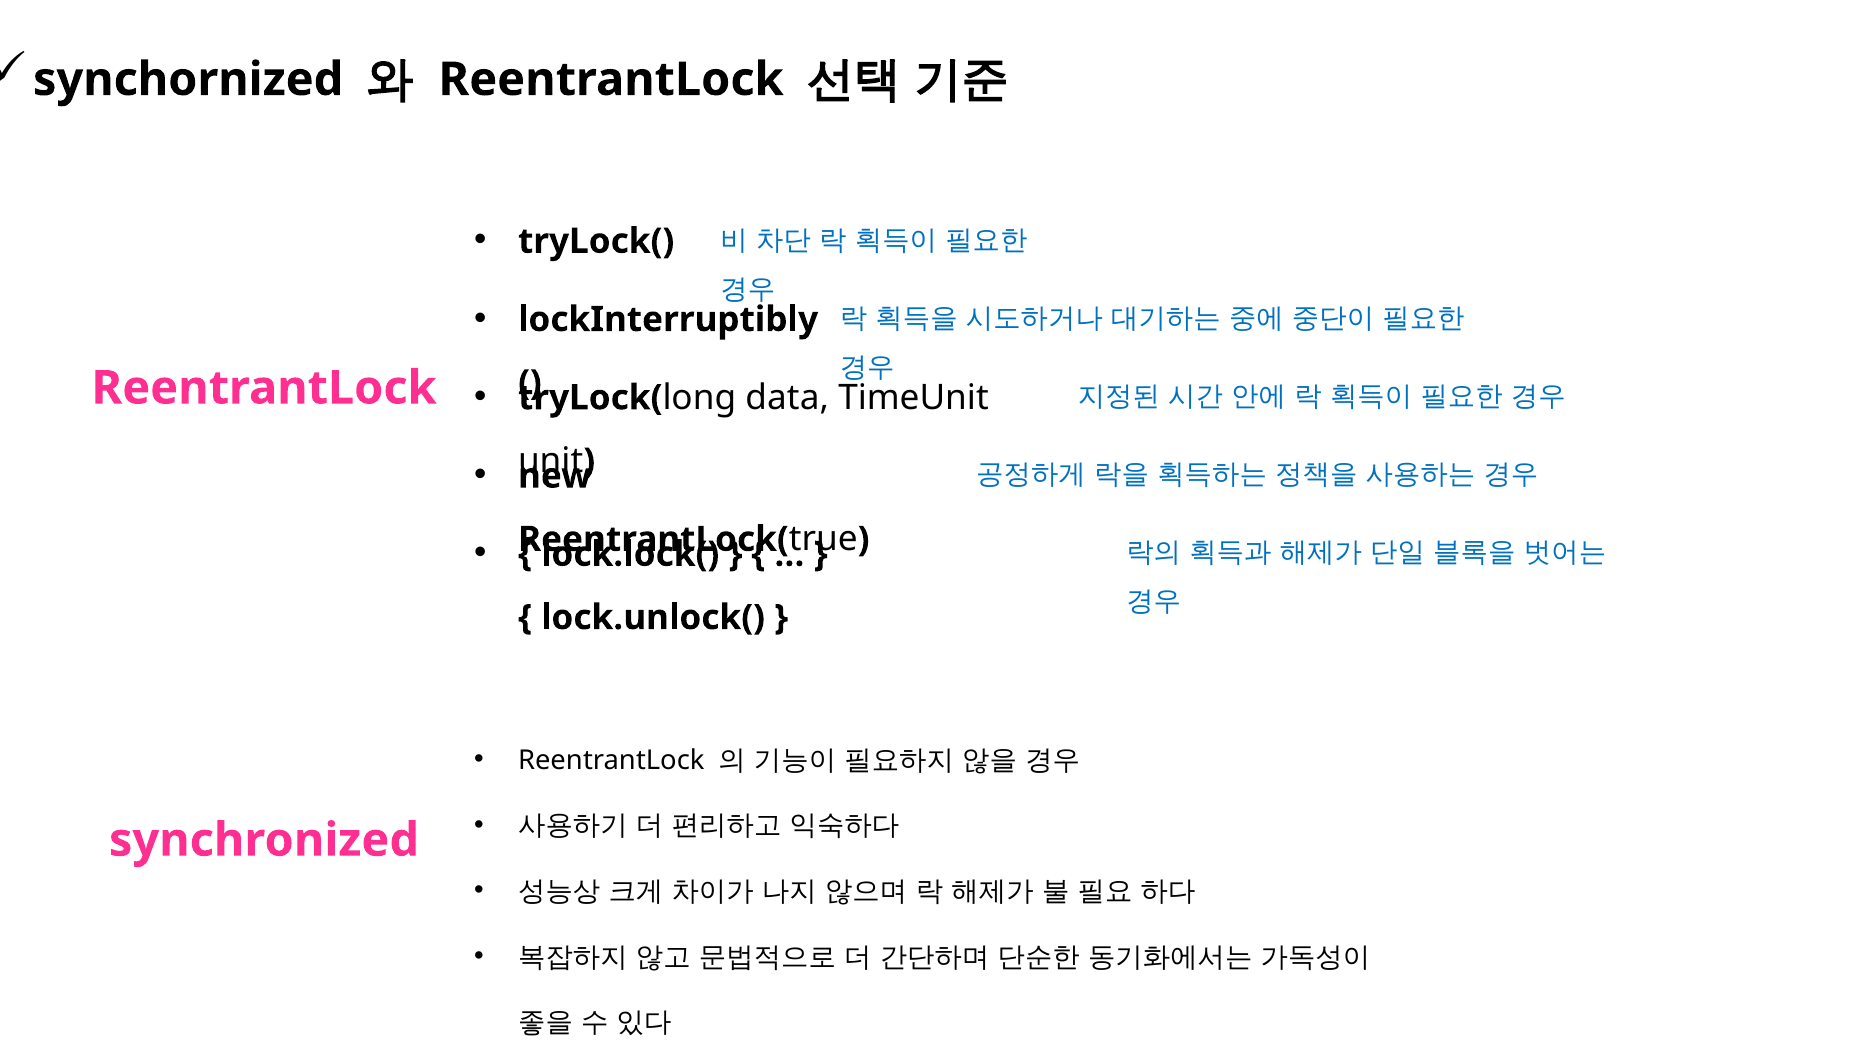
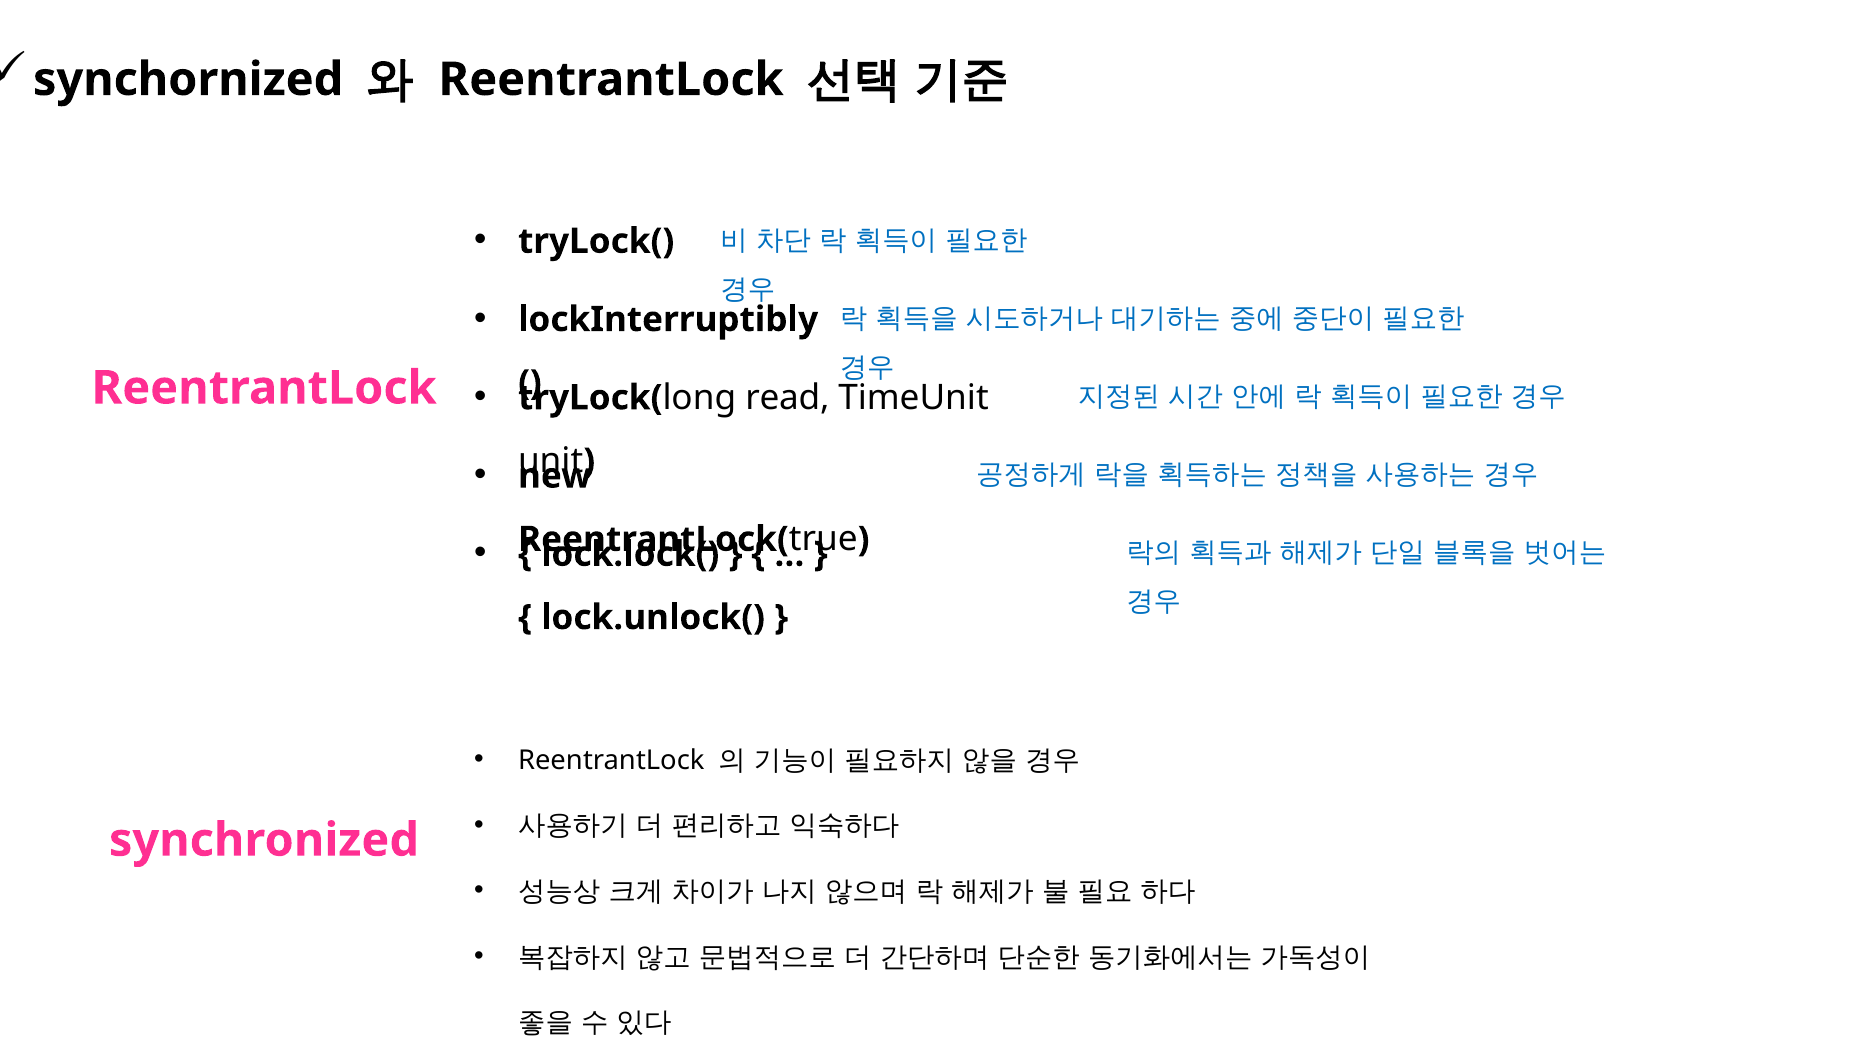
data: data -> read (787, 398)
